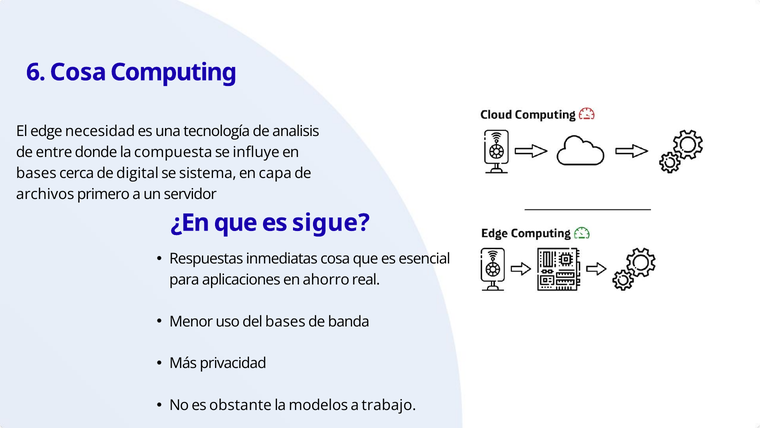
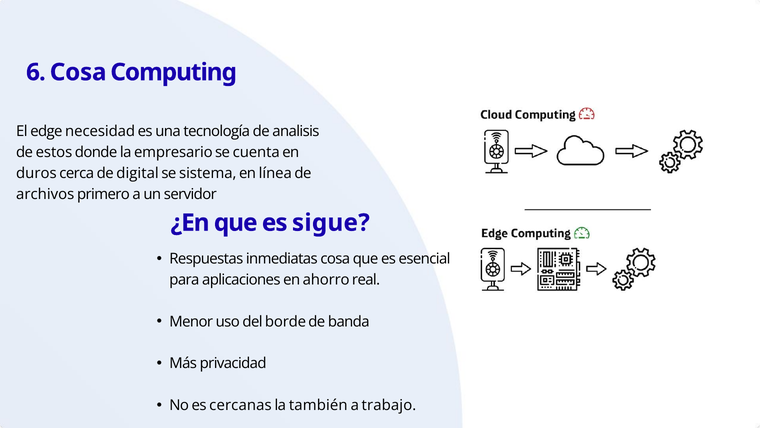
entre: entre -> estos (54, 152)
compuesta: compuesta -> empresario (173, 152)
influye: influye -> cuenta (256, 152)
bases: bases -> duros (36, 173)
capa: capa -> línea (275, 173)
del bases: bases -> borde (286, 321)
obstante: obstante -> cercanas (240, 405)
modelos: modelos -> también (318, 405)
